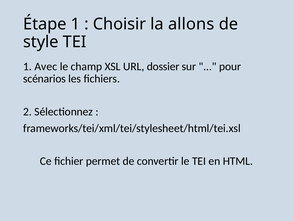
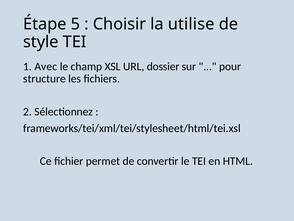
Étape 1: 1 -> 5 (75, 24)
allons: allons -> utilise (191, 24)
scénarios: scénarios -> structure (44, 79)
